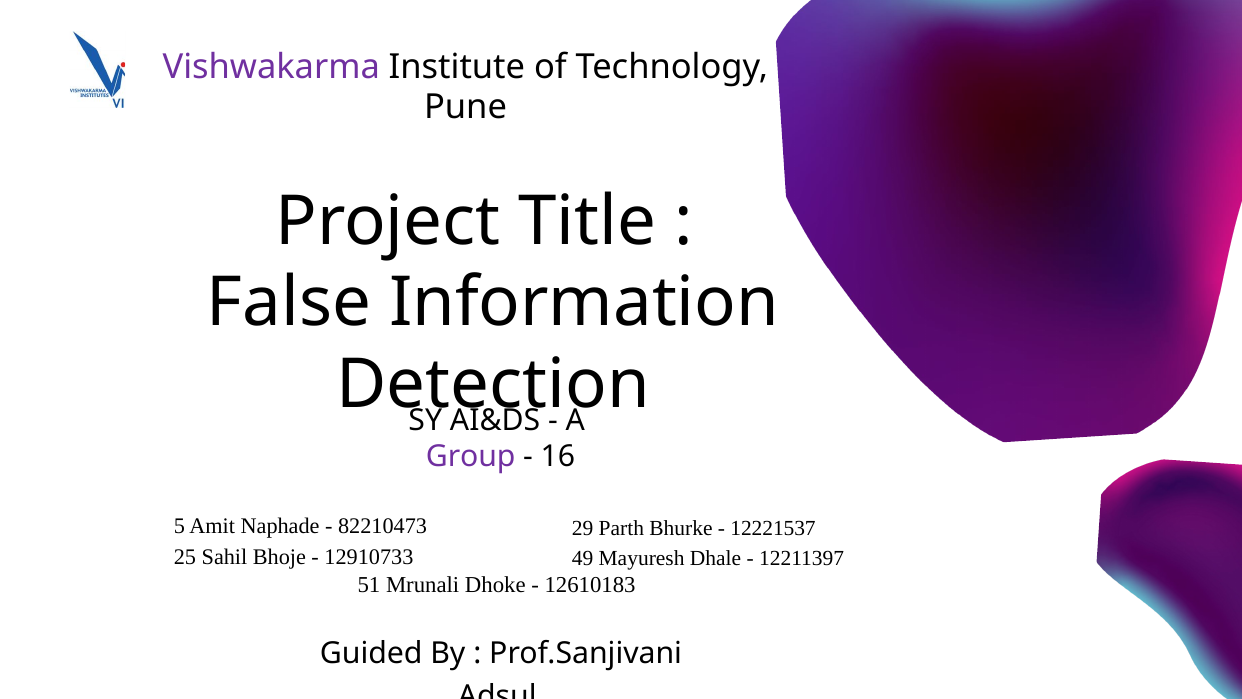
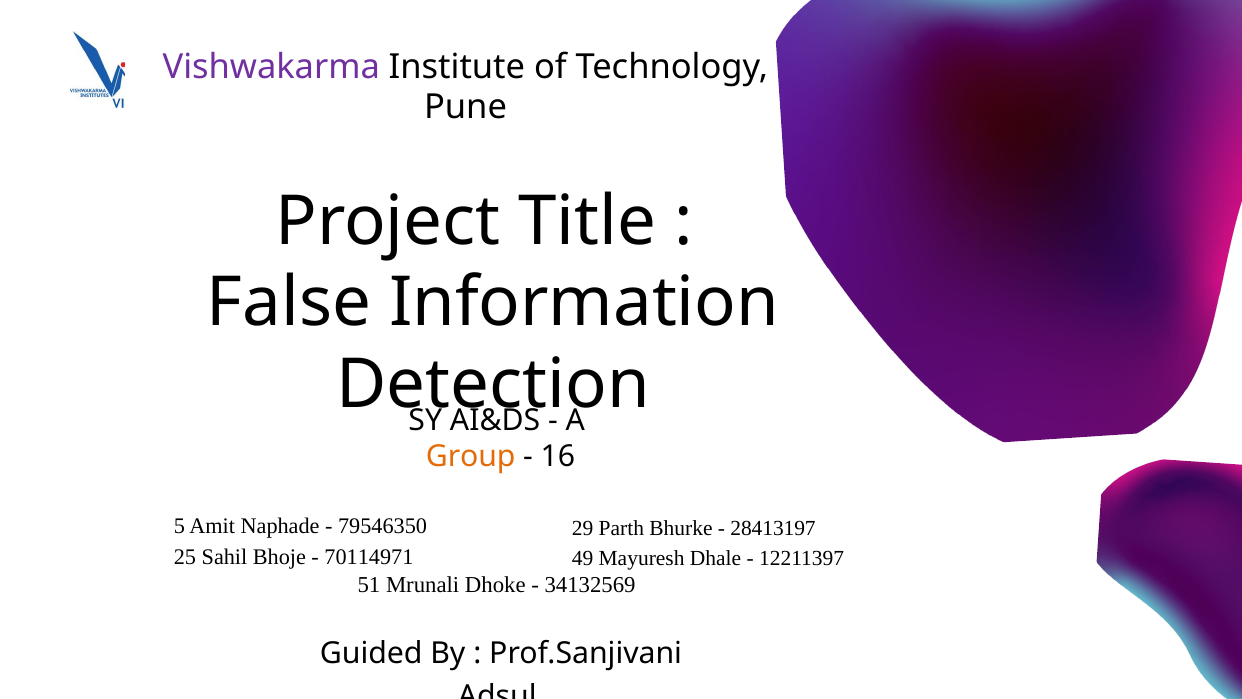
Group colour: purple -> orange (471, 456)
82210473: 82210473 -> 79546350 (383, 526)
12221537: 12221537 -> 28413197 (773, 528)
12910733: 12910733 -> 70114971 (369, 557)
12610183: 12610183 -> 34132569 (590, 585)
